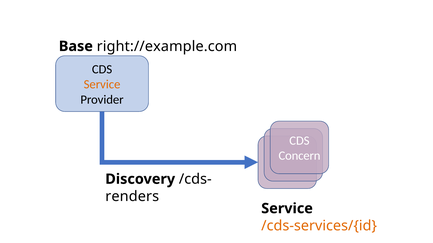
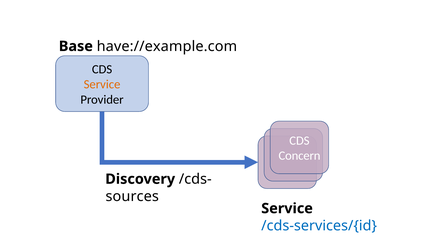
right://example.com: right://example.com -> have://example.com (167, 46)
renders: renders -> sources (132, 197)
/cds-services/{id colour: orange -> blue (319, 226)
